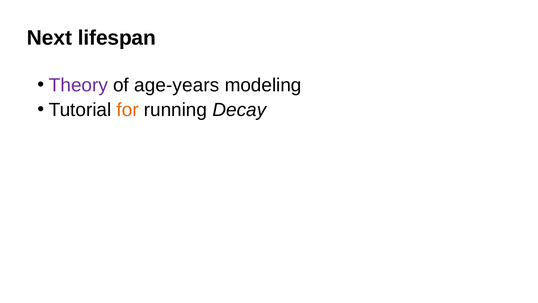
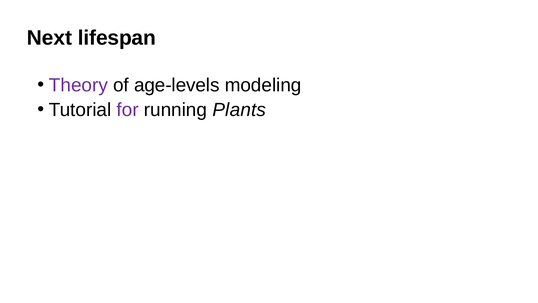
age-years: age-years -> age-levels (177, 85)
for colour: orange -> purple (128, 110)
Decay: Decay -> Plants (239, 110)
